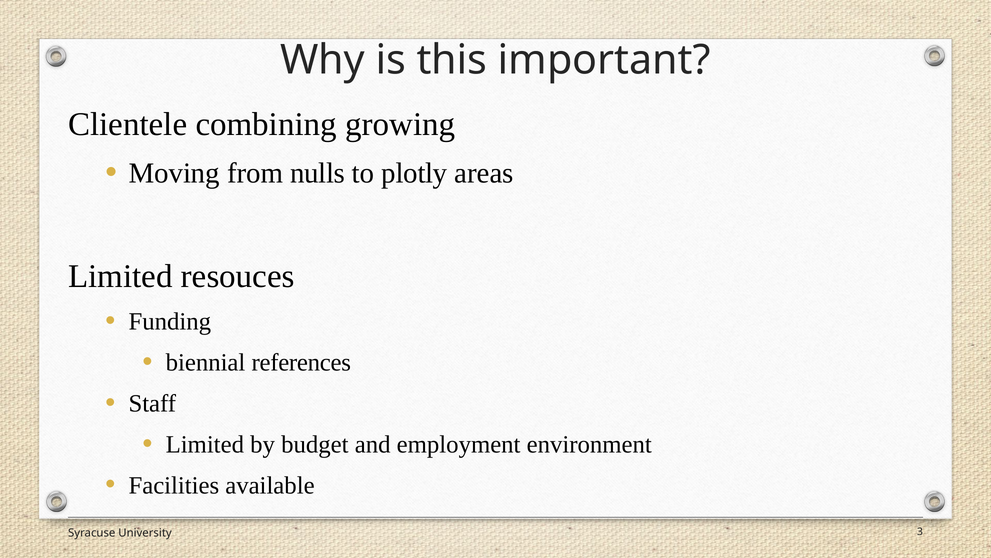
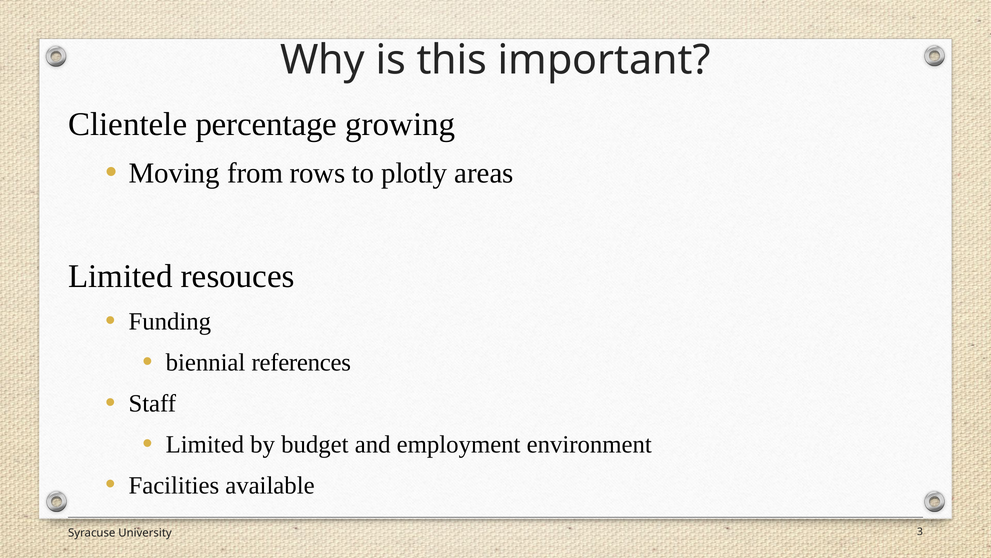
combining: combining -> percentage (266, 124)
nulls: nulls -> rows (318, 173)
